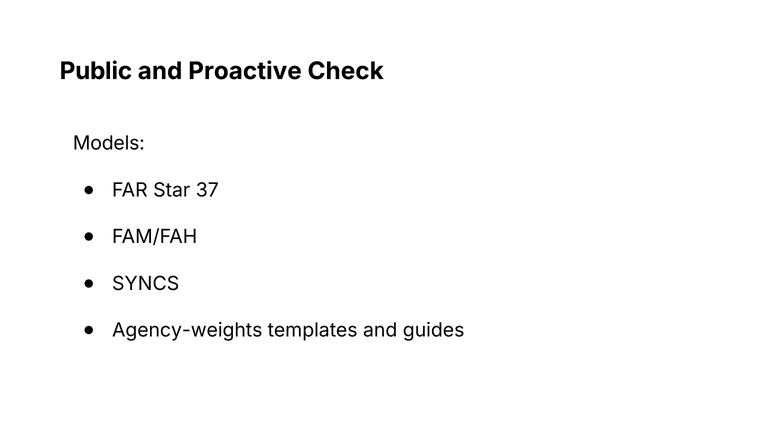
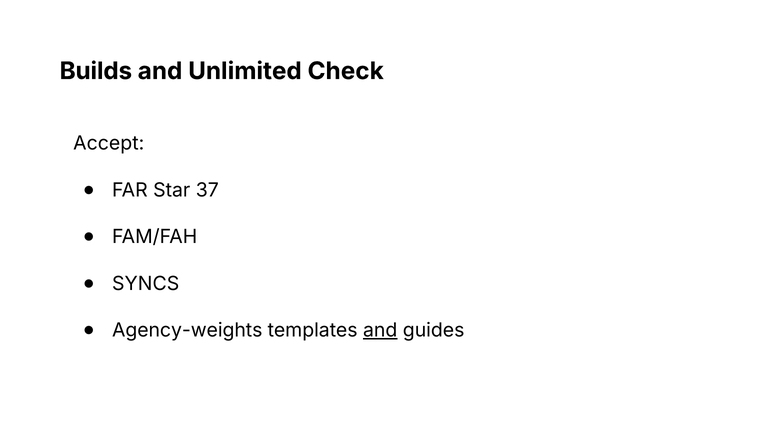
Public: Public -> Builds (96, 71)
Proactive: Proactive -> Unlimited (245, 71)
Models: Models -> Accept (109, 143)
and underline: none -> present (380, 330)
